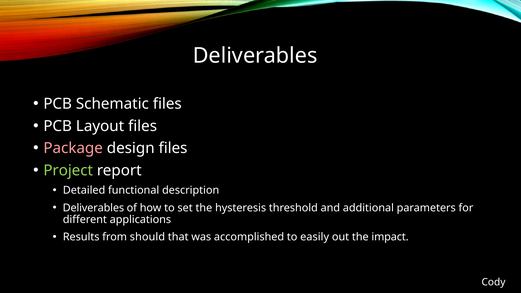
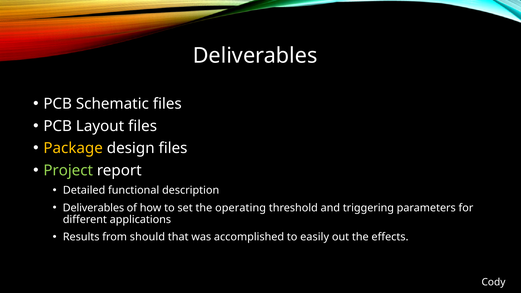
Package colour: pink -> yellow (73, 148)
hysteresis: hysteresis -> operating (241, 208)
additional: additional -> triggering (368, 208)
impact: impact -> effects (390, 237)
